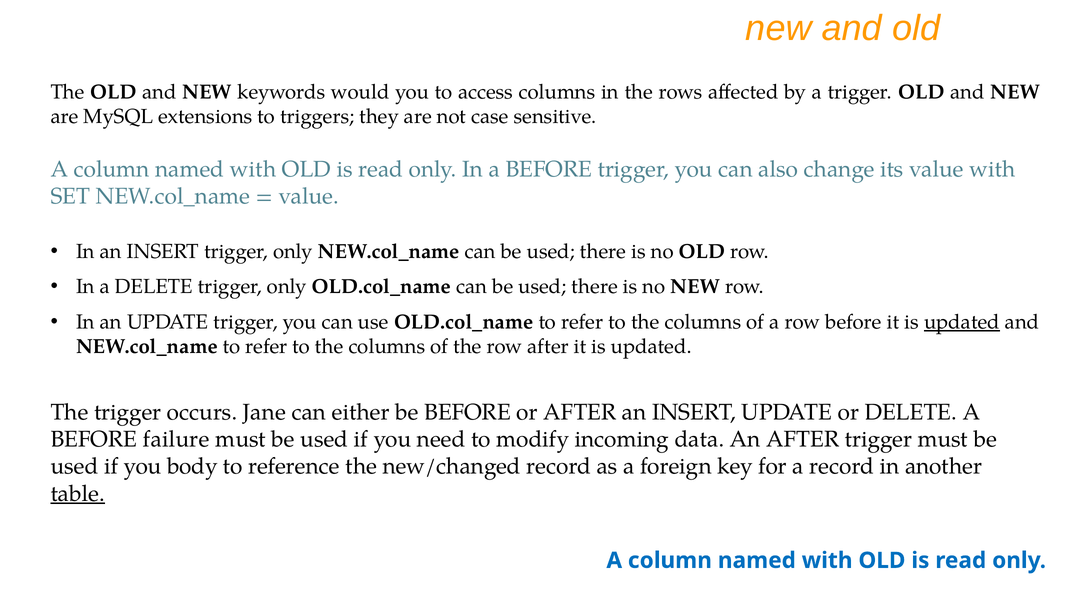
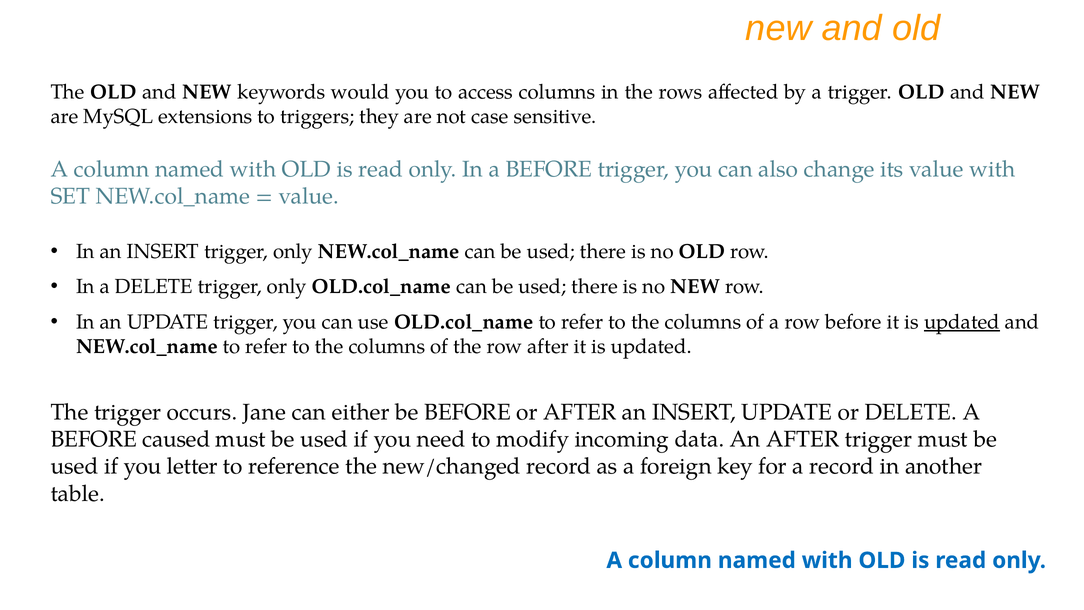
failure: failure -> caused (176, 439)
body: body -> letter (192, 466)
table underline: present -> none (78, 493)
